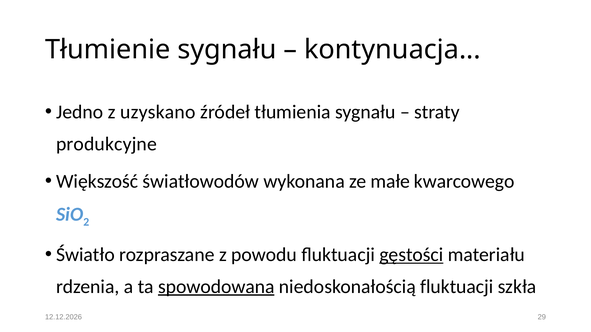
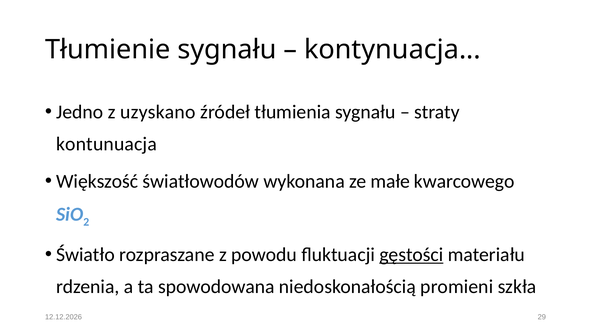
produkcyjne: produkcyjne -> kontunuacja (107, 144)
spowodowana underline: present -> none (216, 287)
niedoskonałością fluktuacji: fluktuacji -> promieni (457, 287)
